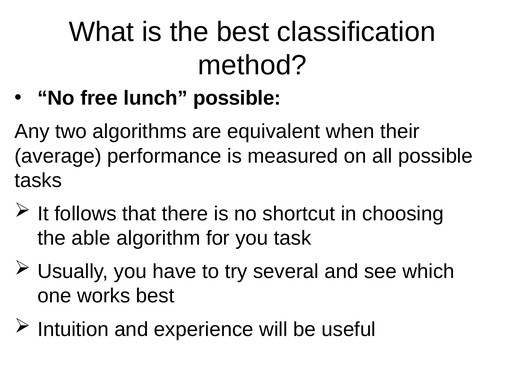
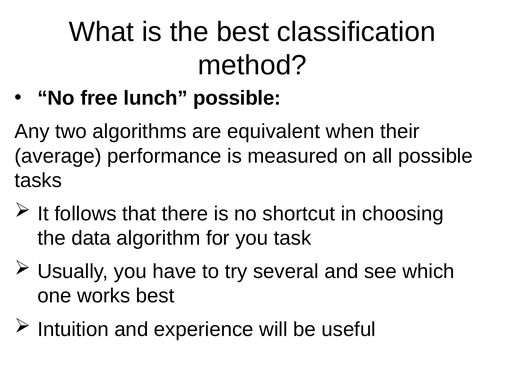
able: able -> data (91, 239)
